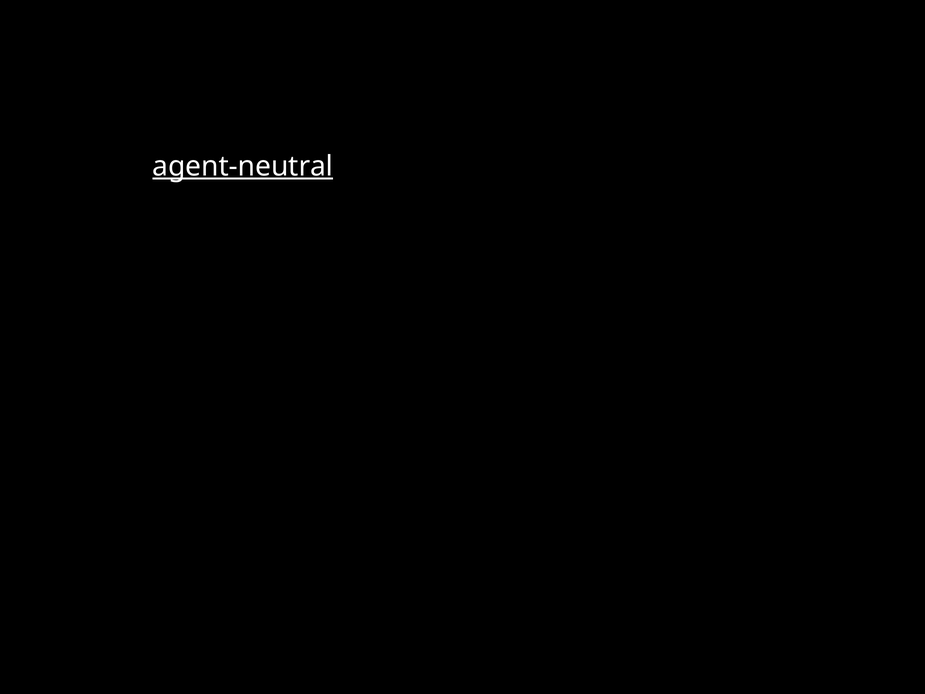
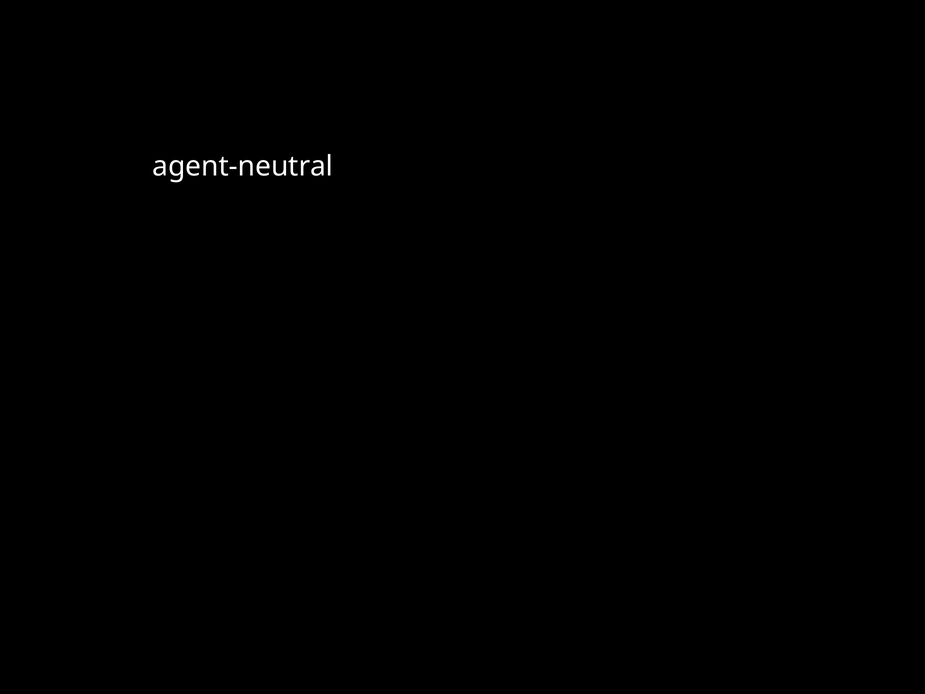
agent-neutral underline: present -> none (243, 166)
